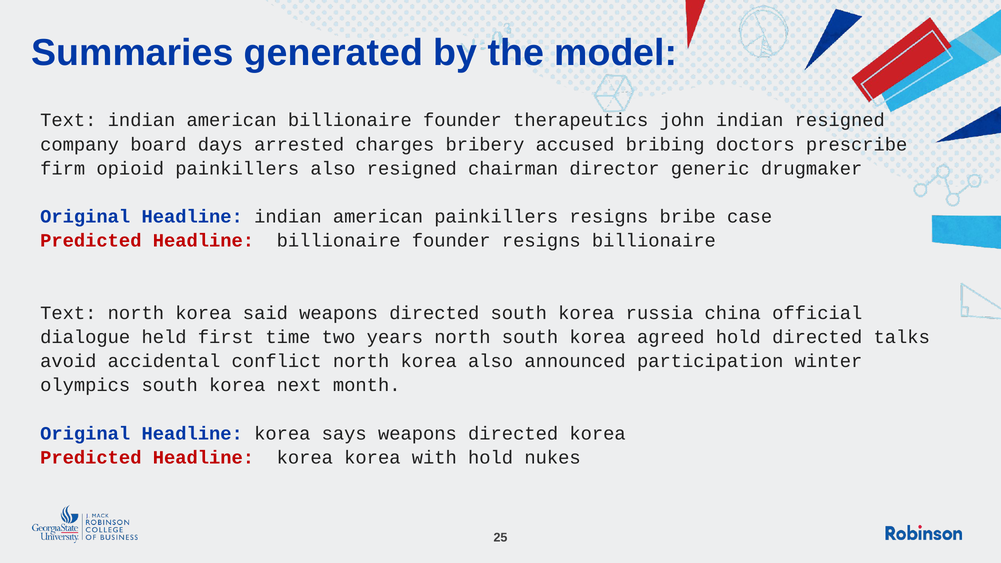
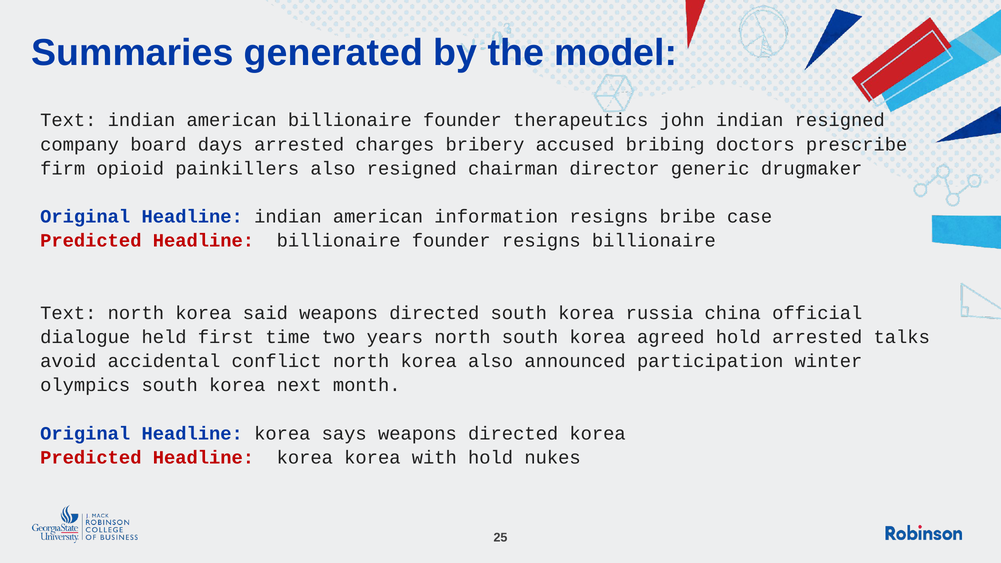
american painkillers: painkillers -> information (496, 217)
hold directed: directed -> arrested (817, 337)
